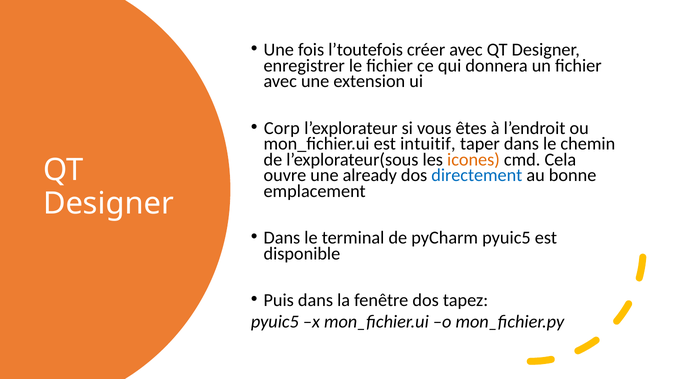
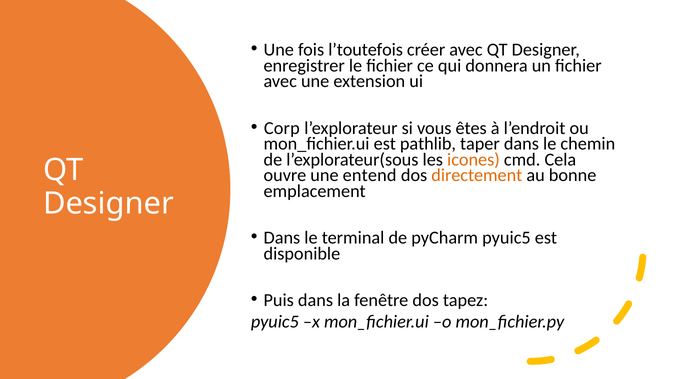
intuitif: intuitif -> pathlib (428, 144)
already: already -> entend (370, 175)
directement colour: blue -> orange (477, 175)
